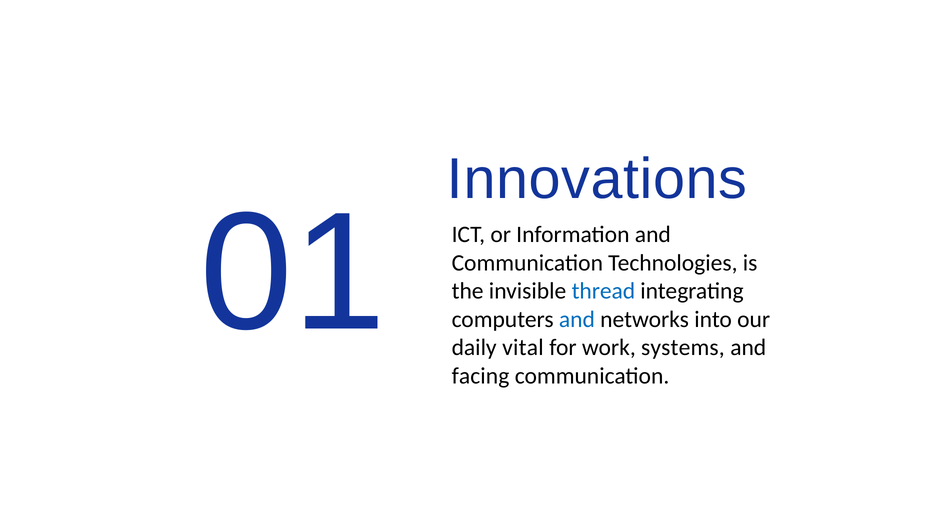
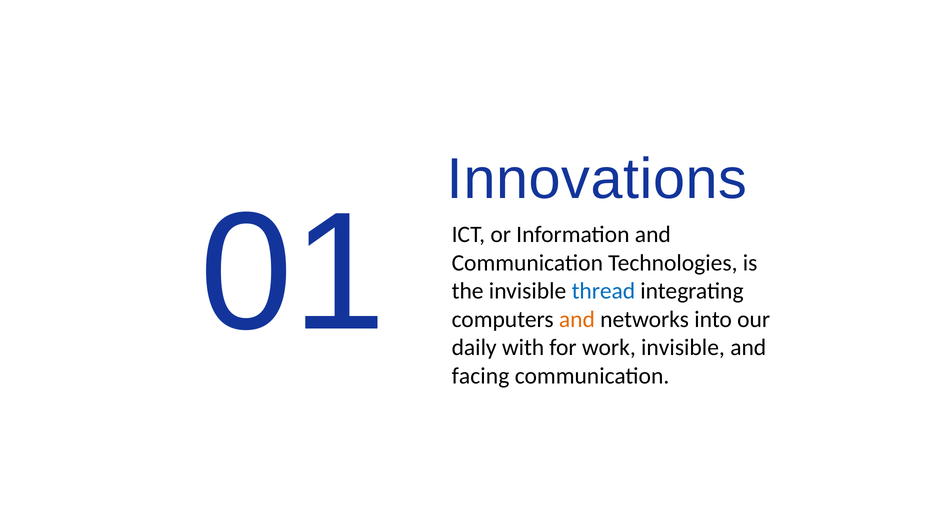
and colour: blue -> orange (577, 319)
vital: vital -> with (523, 347)
work systems: systems -> invisible (683, 347)
